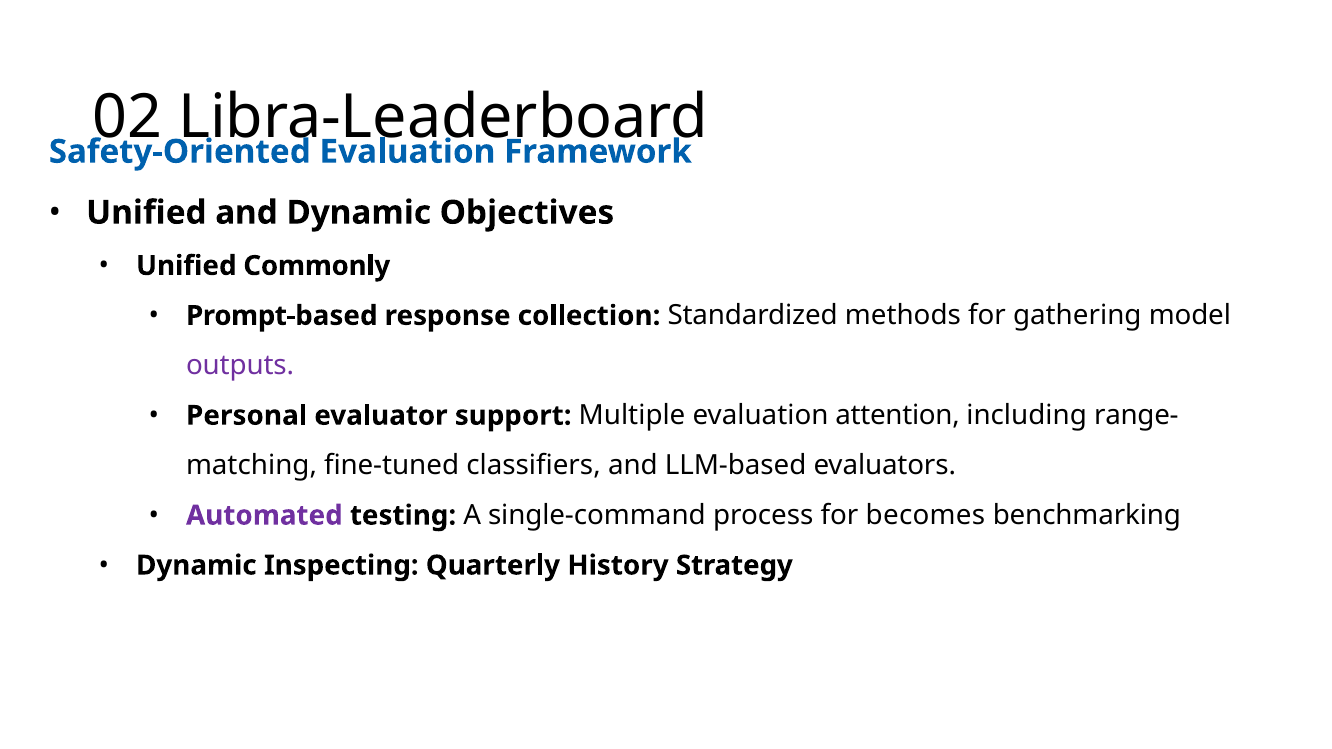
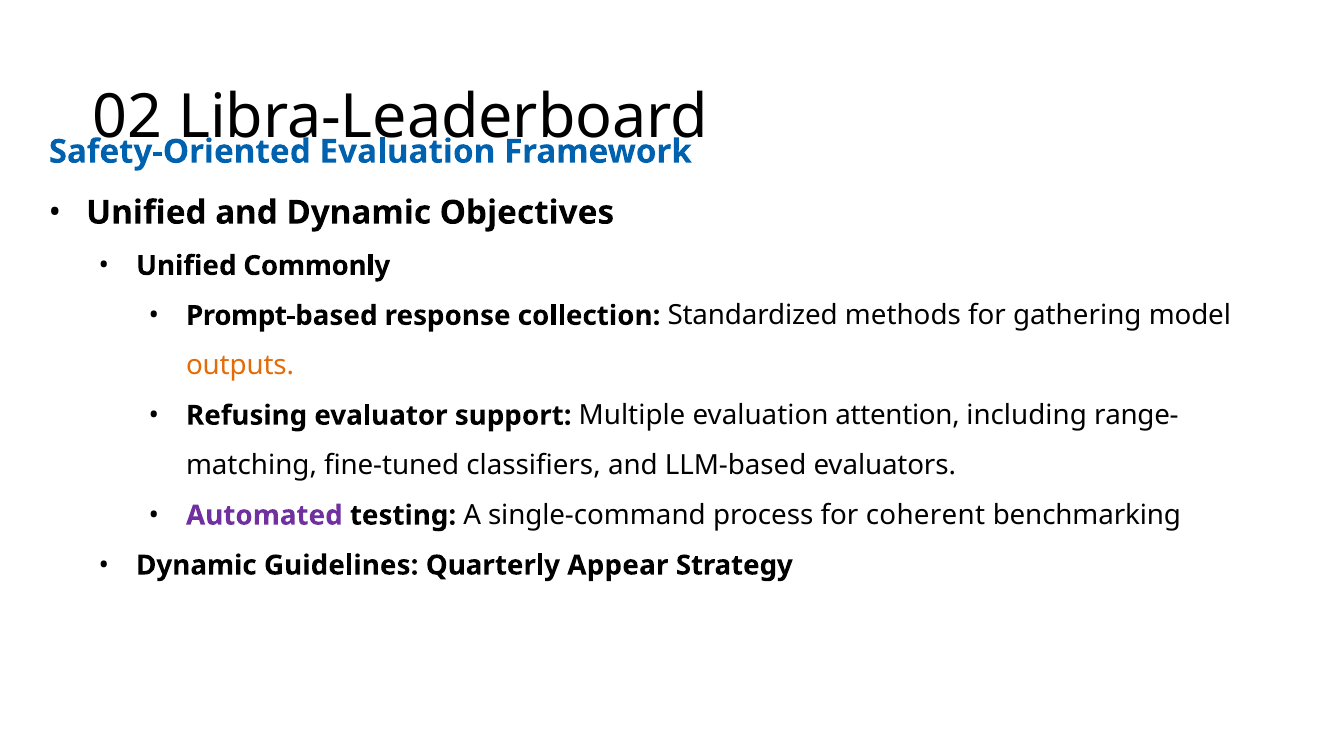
outputs colour: purple -> orange (240, 366)
Personal: Personal -> Refusing (247, 416)
becomes: becomes -> coherent (925, 516)
Inspecting: Inspecting -> Guidelines (341, 566)
History: History -> Appear (618, 566)
